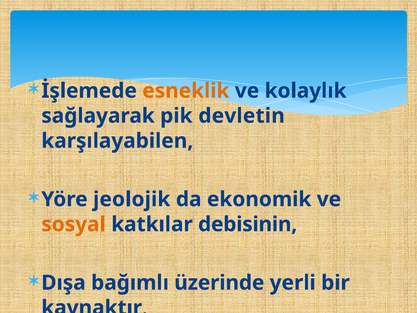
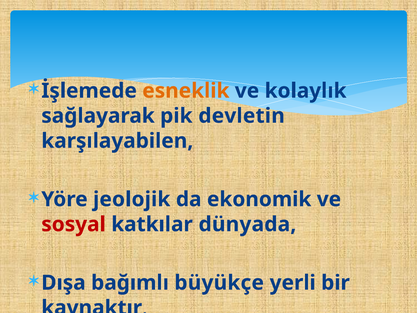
sosyal colour: orange -> red (74, 224)
debisinin: debisinin -> dünyada (247, 224)
üzerinde: üzerinde -> büyükçe (219, 283)
